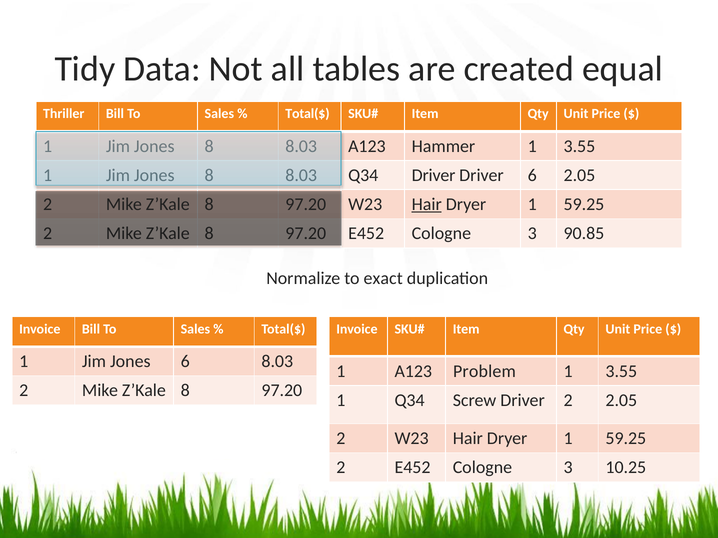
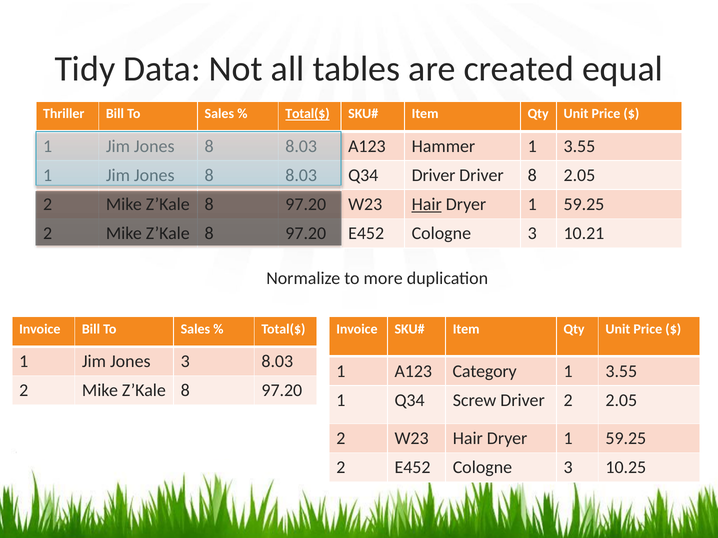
Total($ underline: none -> present (307, 114)
Driver 6: 6 -> 8 (532, 175)
90.85: 90.85 -> 10.21 (584, 234)
exact: exact -> more (383, 279)
Jones 6: 6 -> 3 (185, 362)
Problem: Problem -> Category (485, 371)
